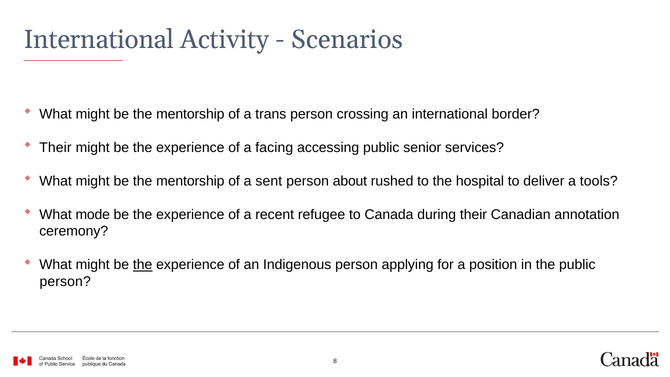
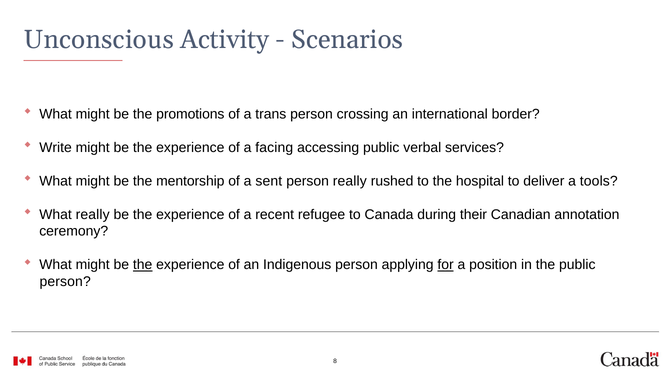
International: International -> Unconscious (99, 40)
mentorship: mentorship -> promotions (190, 114)
Their: Their -> Write (56, 148)
senior: senior -> verbal (422, 148)
person about: about -> really (350, 181)
What mode: mode -> really (93, 214)
for underline: none -> present (446, 265)
